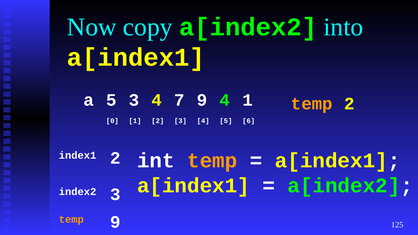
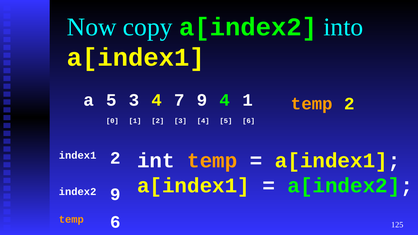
index2 3: 3 -> 9 (115, 195)
temp 9: 9 -> 6 (115, 222)
